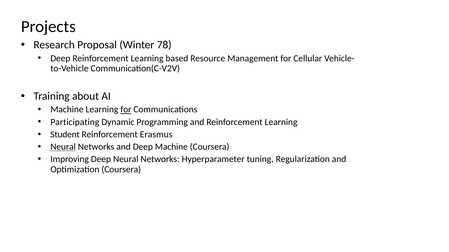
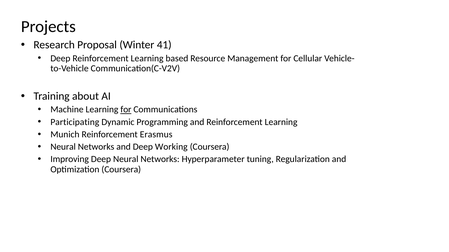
78: 78 -> 41 (164, 45)
Student: Student -> Munich (65, 135)
Neural underline: present -> none (63, 147)
Deep Machine: Machine -> Working (171, 147)
